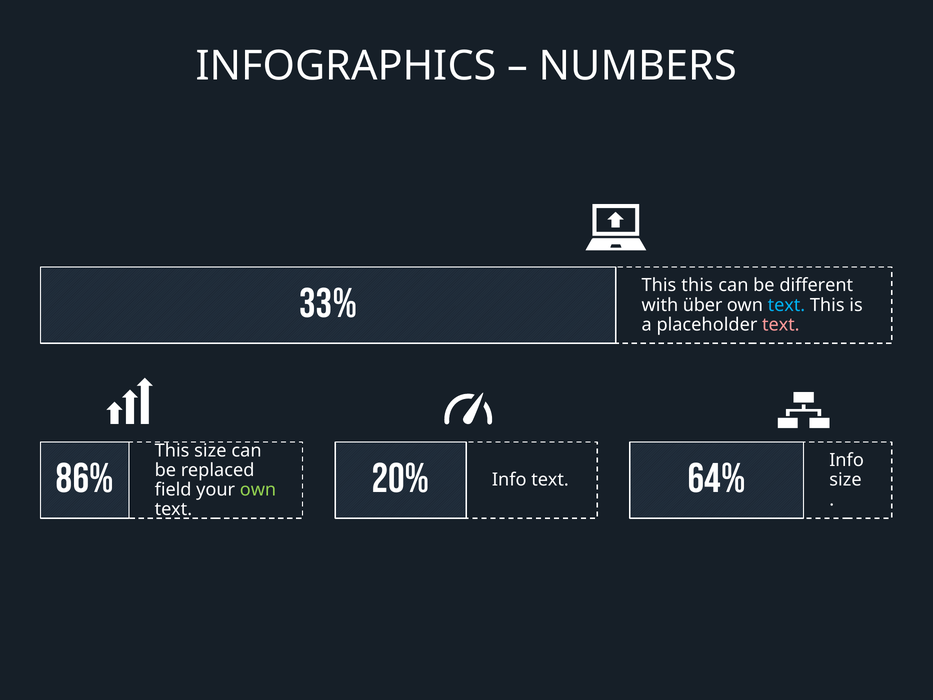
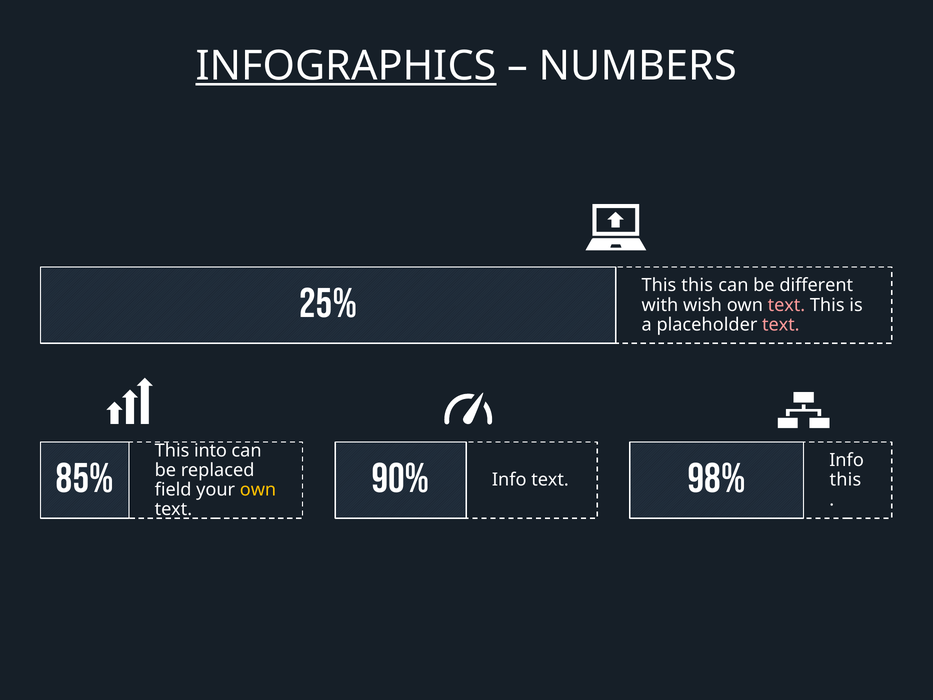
INFOGRAPHICS underline: none -> present (346, 66)
33%: 33% -> 25% (328, 303)
über: über -> wish (703, 305)
text colour: light blue -> pink (786, 305)
This size: size -> into (211, 450)
86%: 86% -> 85% (85, 478)
20%: 20% -> 90% (401, 478)
64%: 64% -> 98% (717, 478)
size: size -> this (845, 480)
own colour: light green -> yellow (258, 490)
